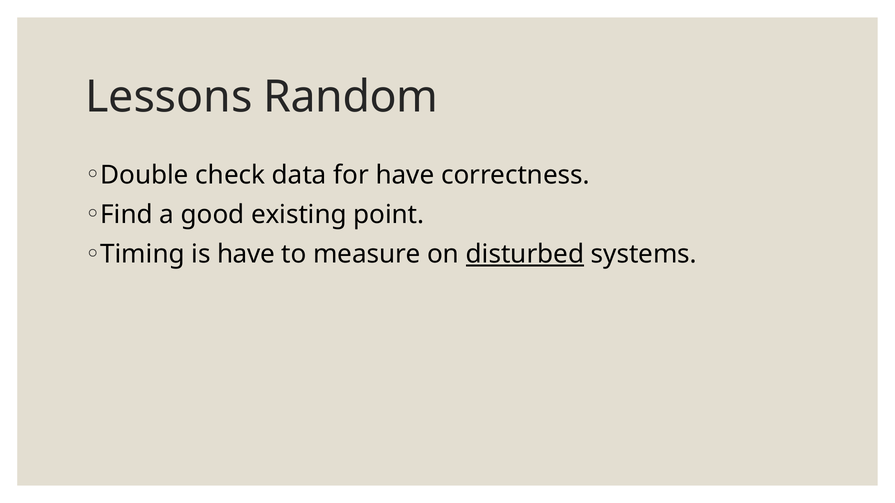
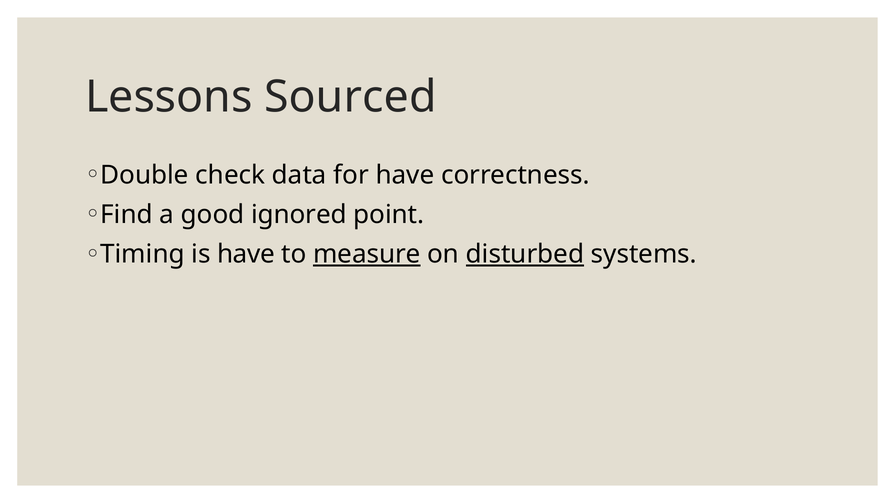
Random: Random -> Sourced (350, 97)
existing: existing -> ignored (299, 215)
measure underline: none -> present (367, 255)
